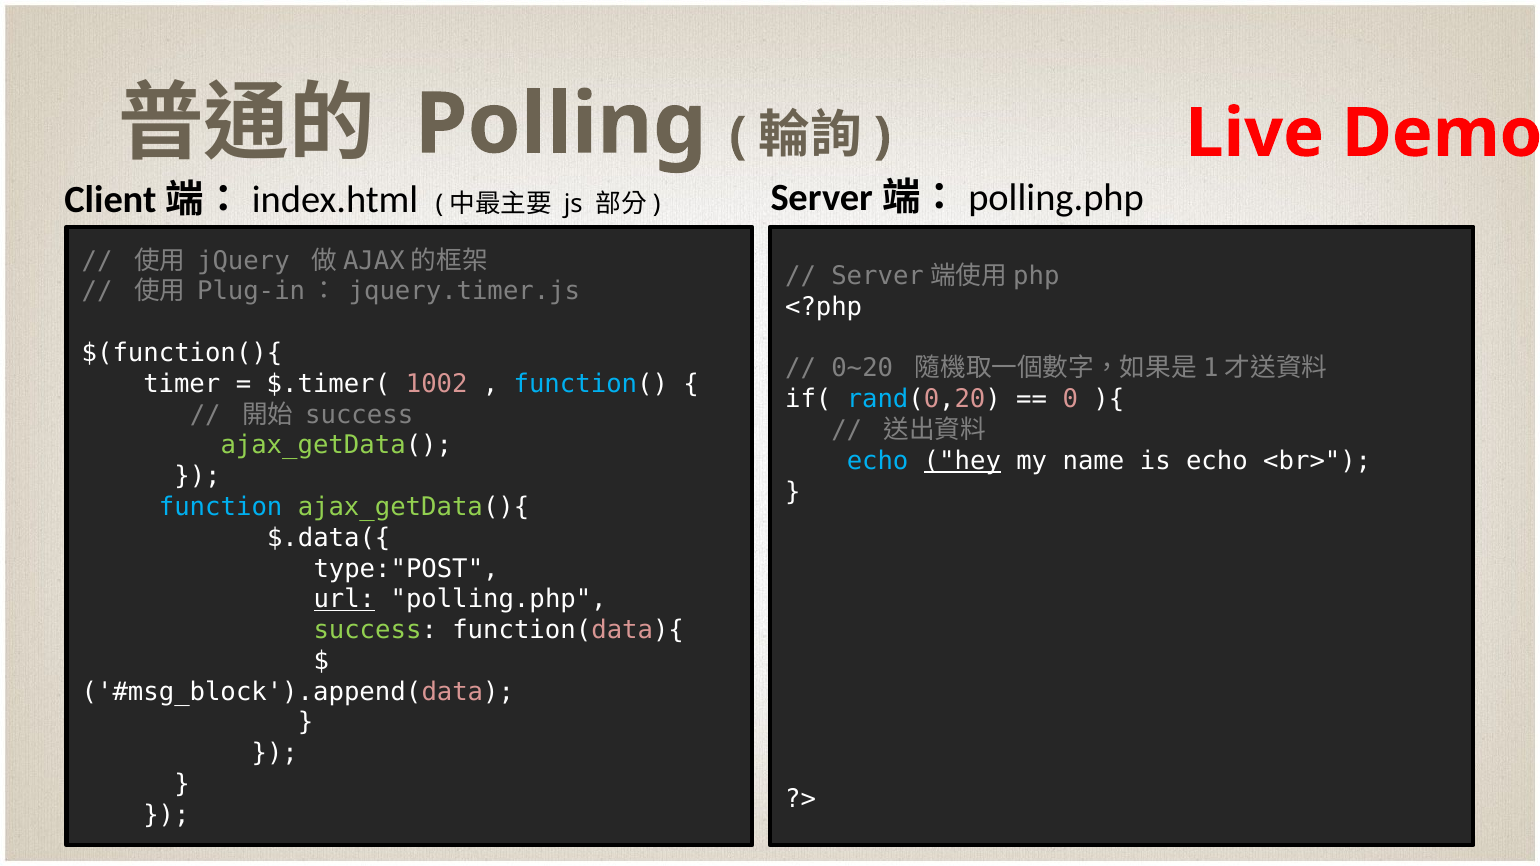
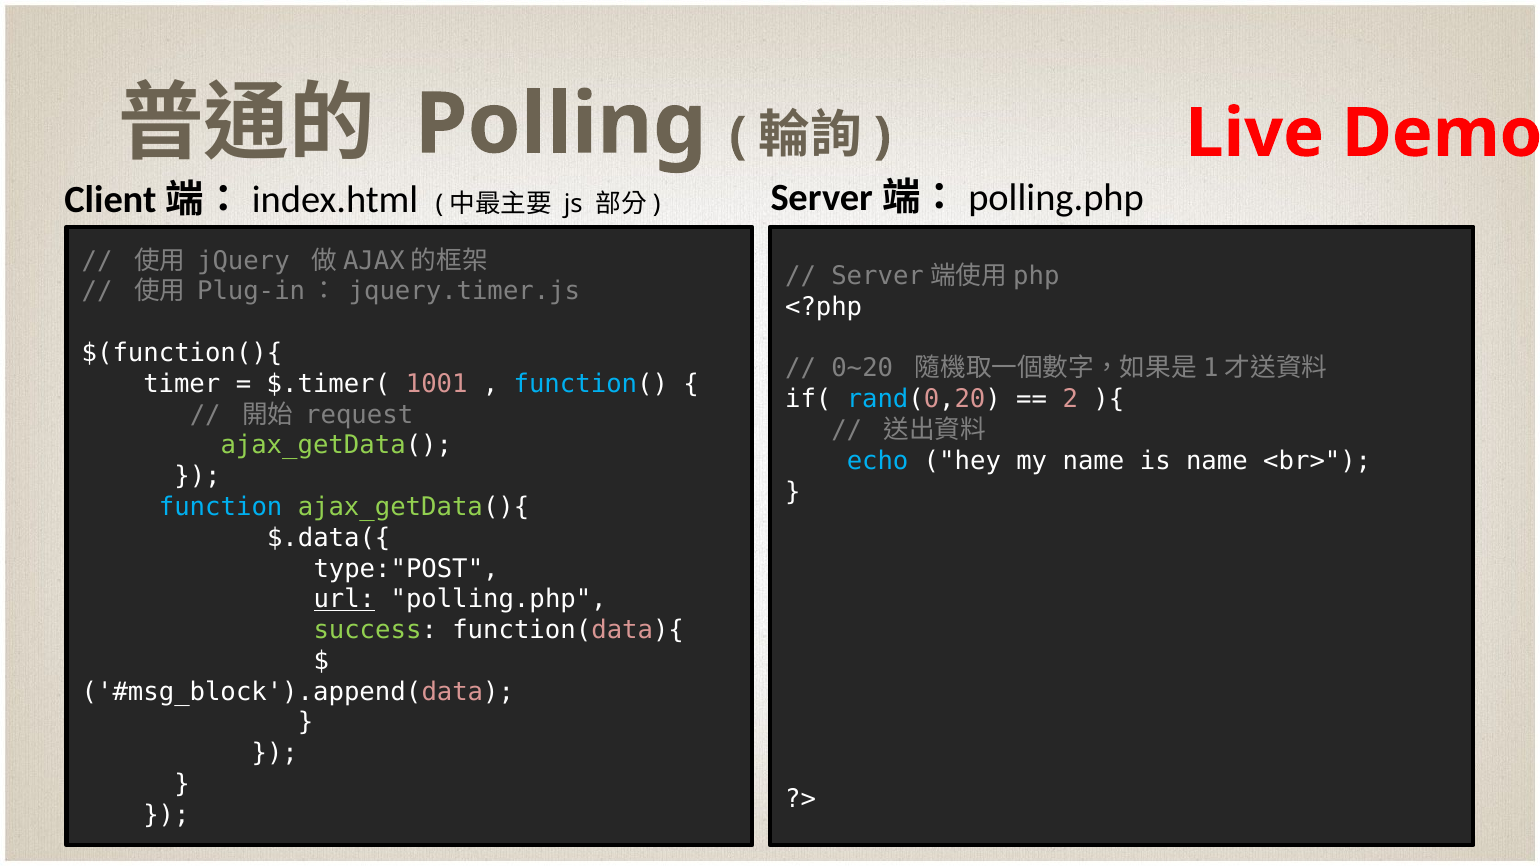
1002: 1002 -> 1001 (437, 384)
0: 0 -> 2 (1070, 399)
success: success -> request (359, 415)
hey underline: present -> none (962, 461)
is echo: echo -> name (1217, 461)
